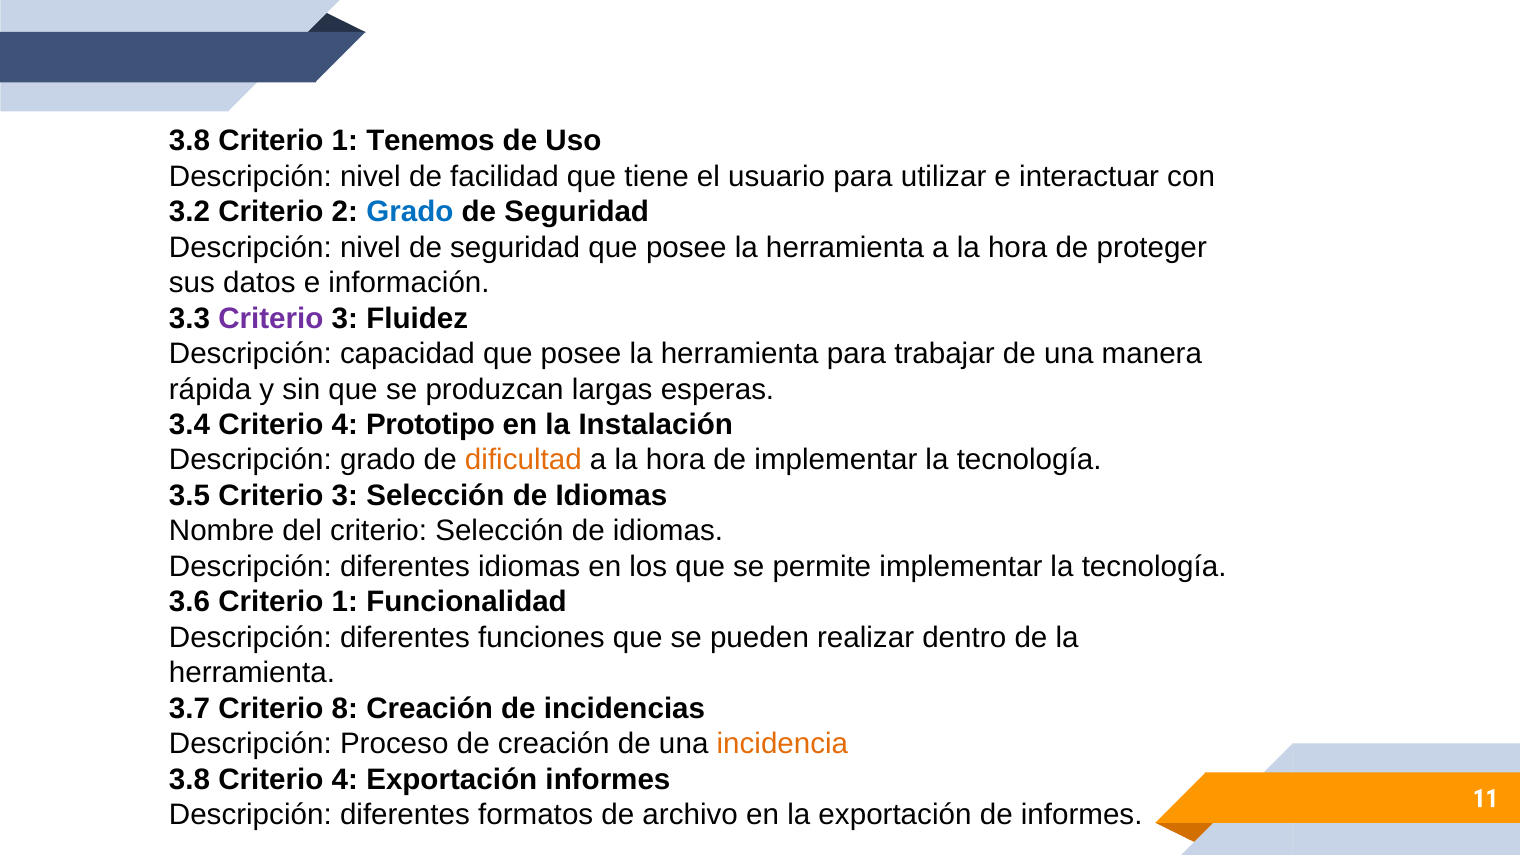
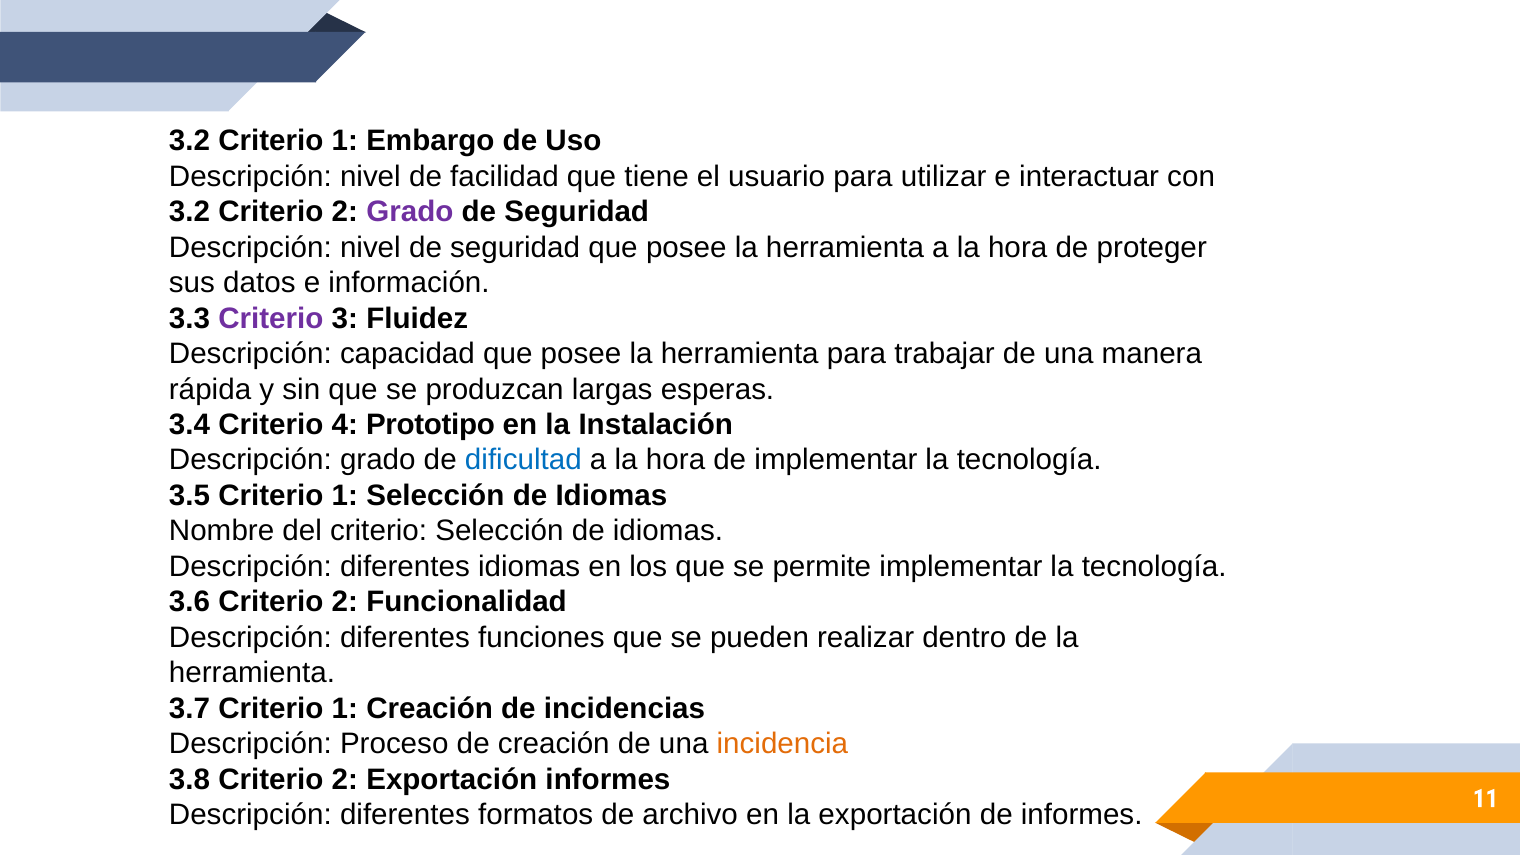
3.8: 3.8 -> 3.2 (190, 141)
Tenemos: Tenemos -> Embargo (430, 141)
Grado colour: blue -> purple (410, 212)
dificultad colour: orange -> blue (523, 460)
3.5 Criterio 3: 3 -> 1 (345, 496)
3.6 Criterio 1: 1 -> 2 (345, 602)
3.7 Criterio 8: 8 -> 1 (345, 709)
3.8 Criterio 4: 4 -> 2 (345, 780)
